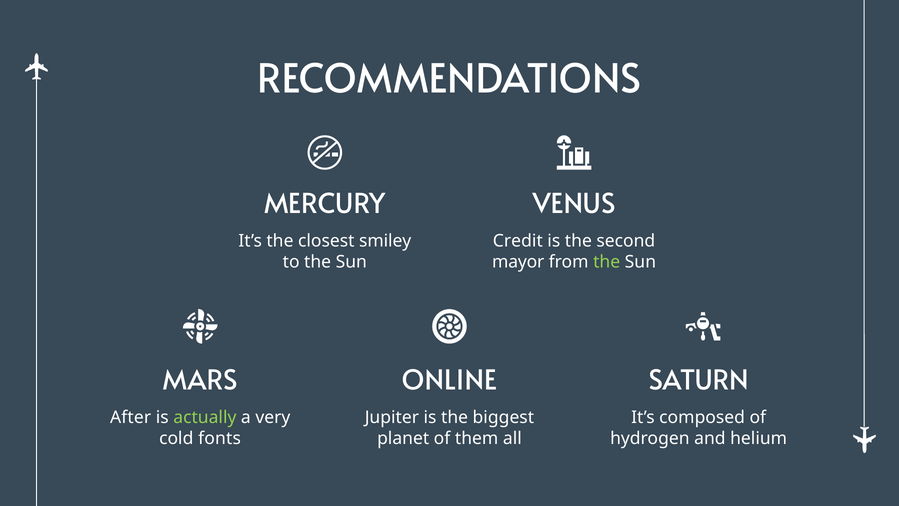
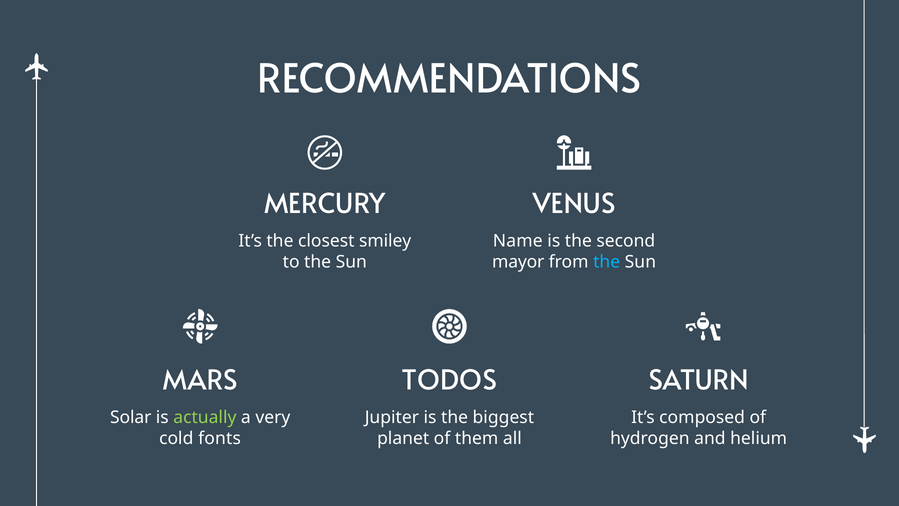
Credit: Credit -> Name (518, 241)
the colour: light green -> light blue (607, 262)
ONLINE: ONLINE -> TODOS (449, 380)
After: After -> Solar (131, 417)
